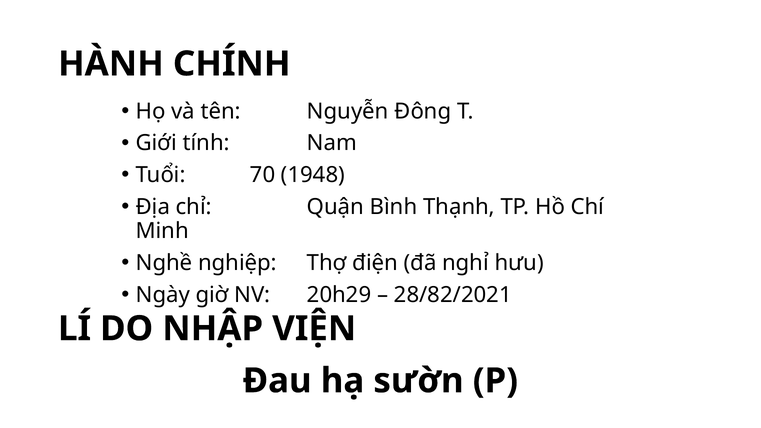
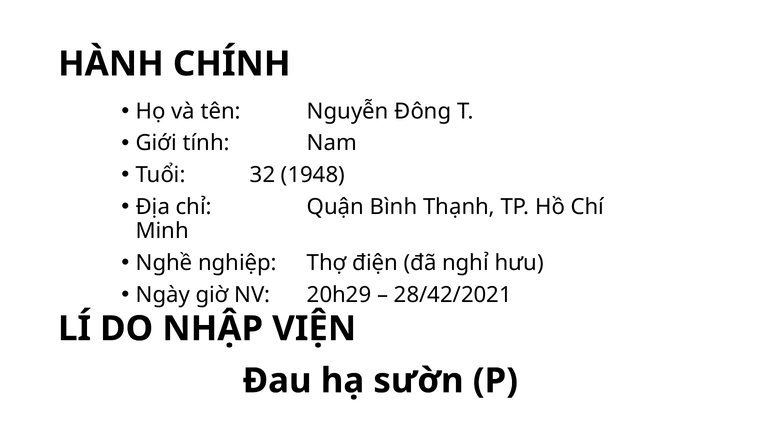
70: 70 -> 32 (263, 175)
28/82/2021: 28/82/2021 -> 28/42/2021 (453, 295)
